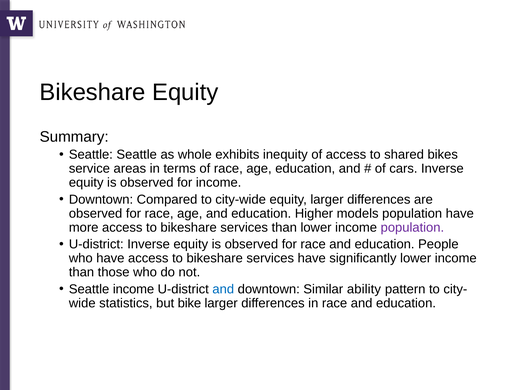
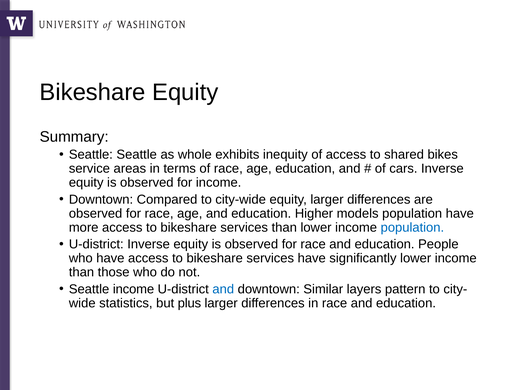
population colour: purple -> blue (412, 228)
ability: ability -> layers (364, 289)
bike: bike -> plus (189, 303)
